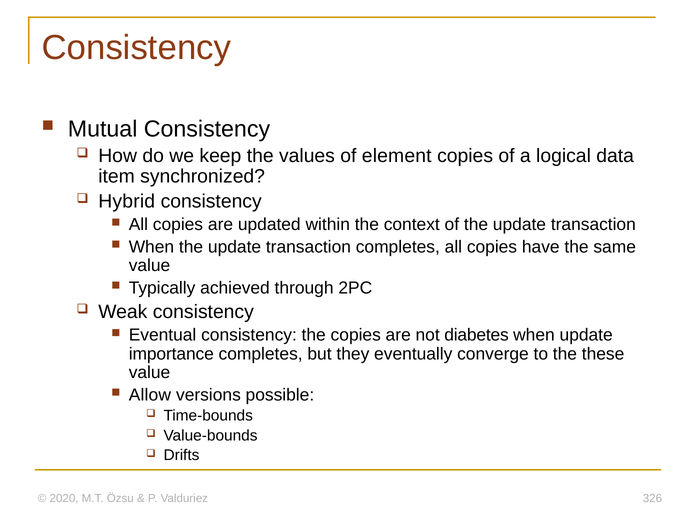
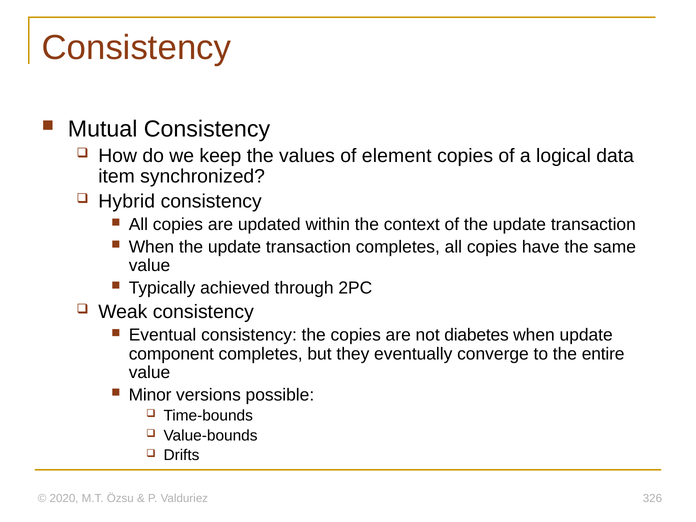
importance: importance -> component (171, 354)
these: these -> entire (603, 354)
Allow: Allow -> Minor (150, 395)
